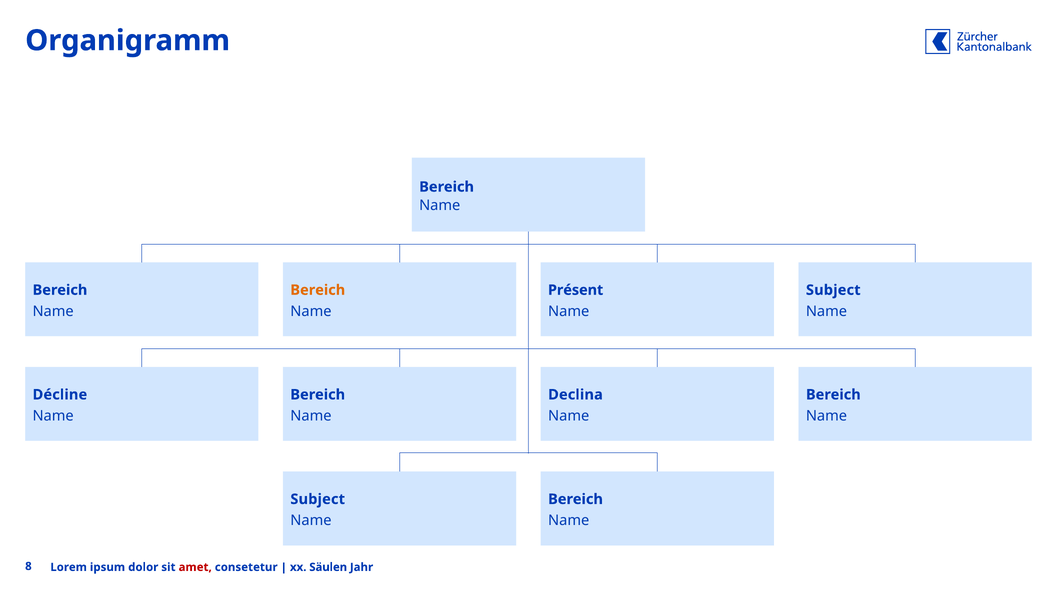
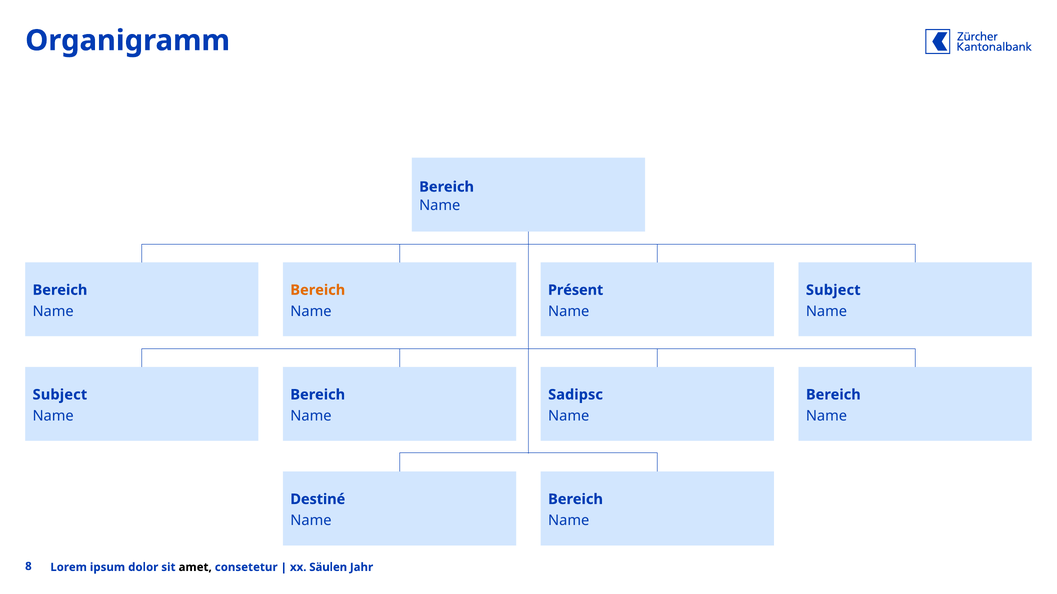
Décline: Décline -> Subject (60, 395)
Declina: Declina -> Sadipsc (576, 395)
Subject: Subject -> Destiné (318, 500)
amet colour: red -> black (195, 568)
